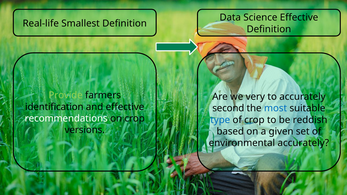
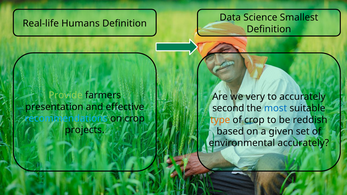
Science Effective: Effective -> Smallest (299, 18)
Smallest: Smallest -> Humans (81, 23)
identification: identification -> presentation (54, 107)
recommendations colour: white -> light blue (66, 119)
type colour: blue -> orange (220, 120)
versions: versions -> projects (85, 130)
